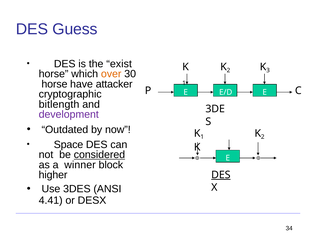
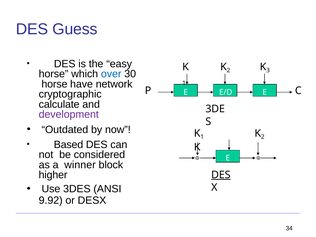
exist: exist -> easy (119, 64)
over colour: orange -> blue (111, 74)
attacker: attacker -> network (114, 84)
bitlength: bitlength -> calculate (59, 104)
Space: Space -> Based (69, 145)
considered underline: present -> none (99, 155)
4.41: 4.41 -> 9.92 (51, 200)
